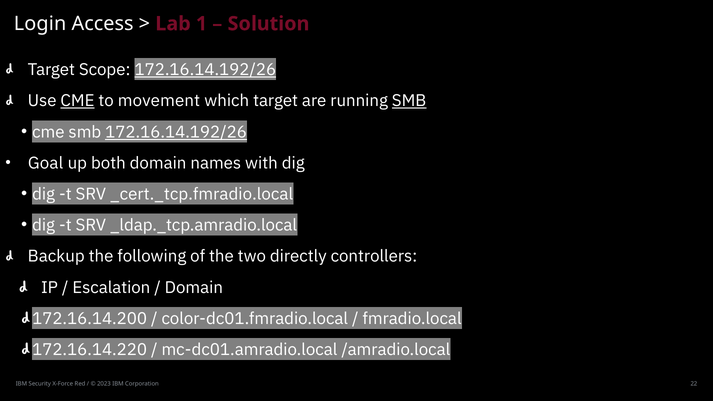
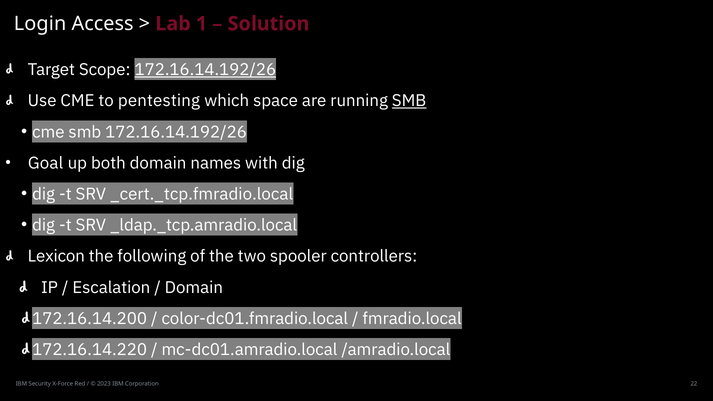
CME underline: present -> none (77, 101)
movement: movement -> pentesting (159, 101)
which target: target -> space (276, 101)
172.16.14.192/26 underline: present -> none (176, 132)
Backup: Backup -> Lexicon (56, 256)
directly: directly -> spooler (298, 256)
